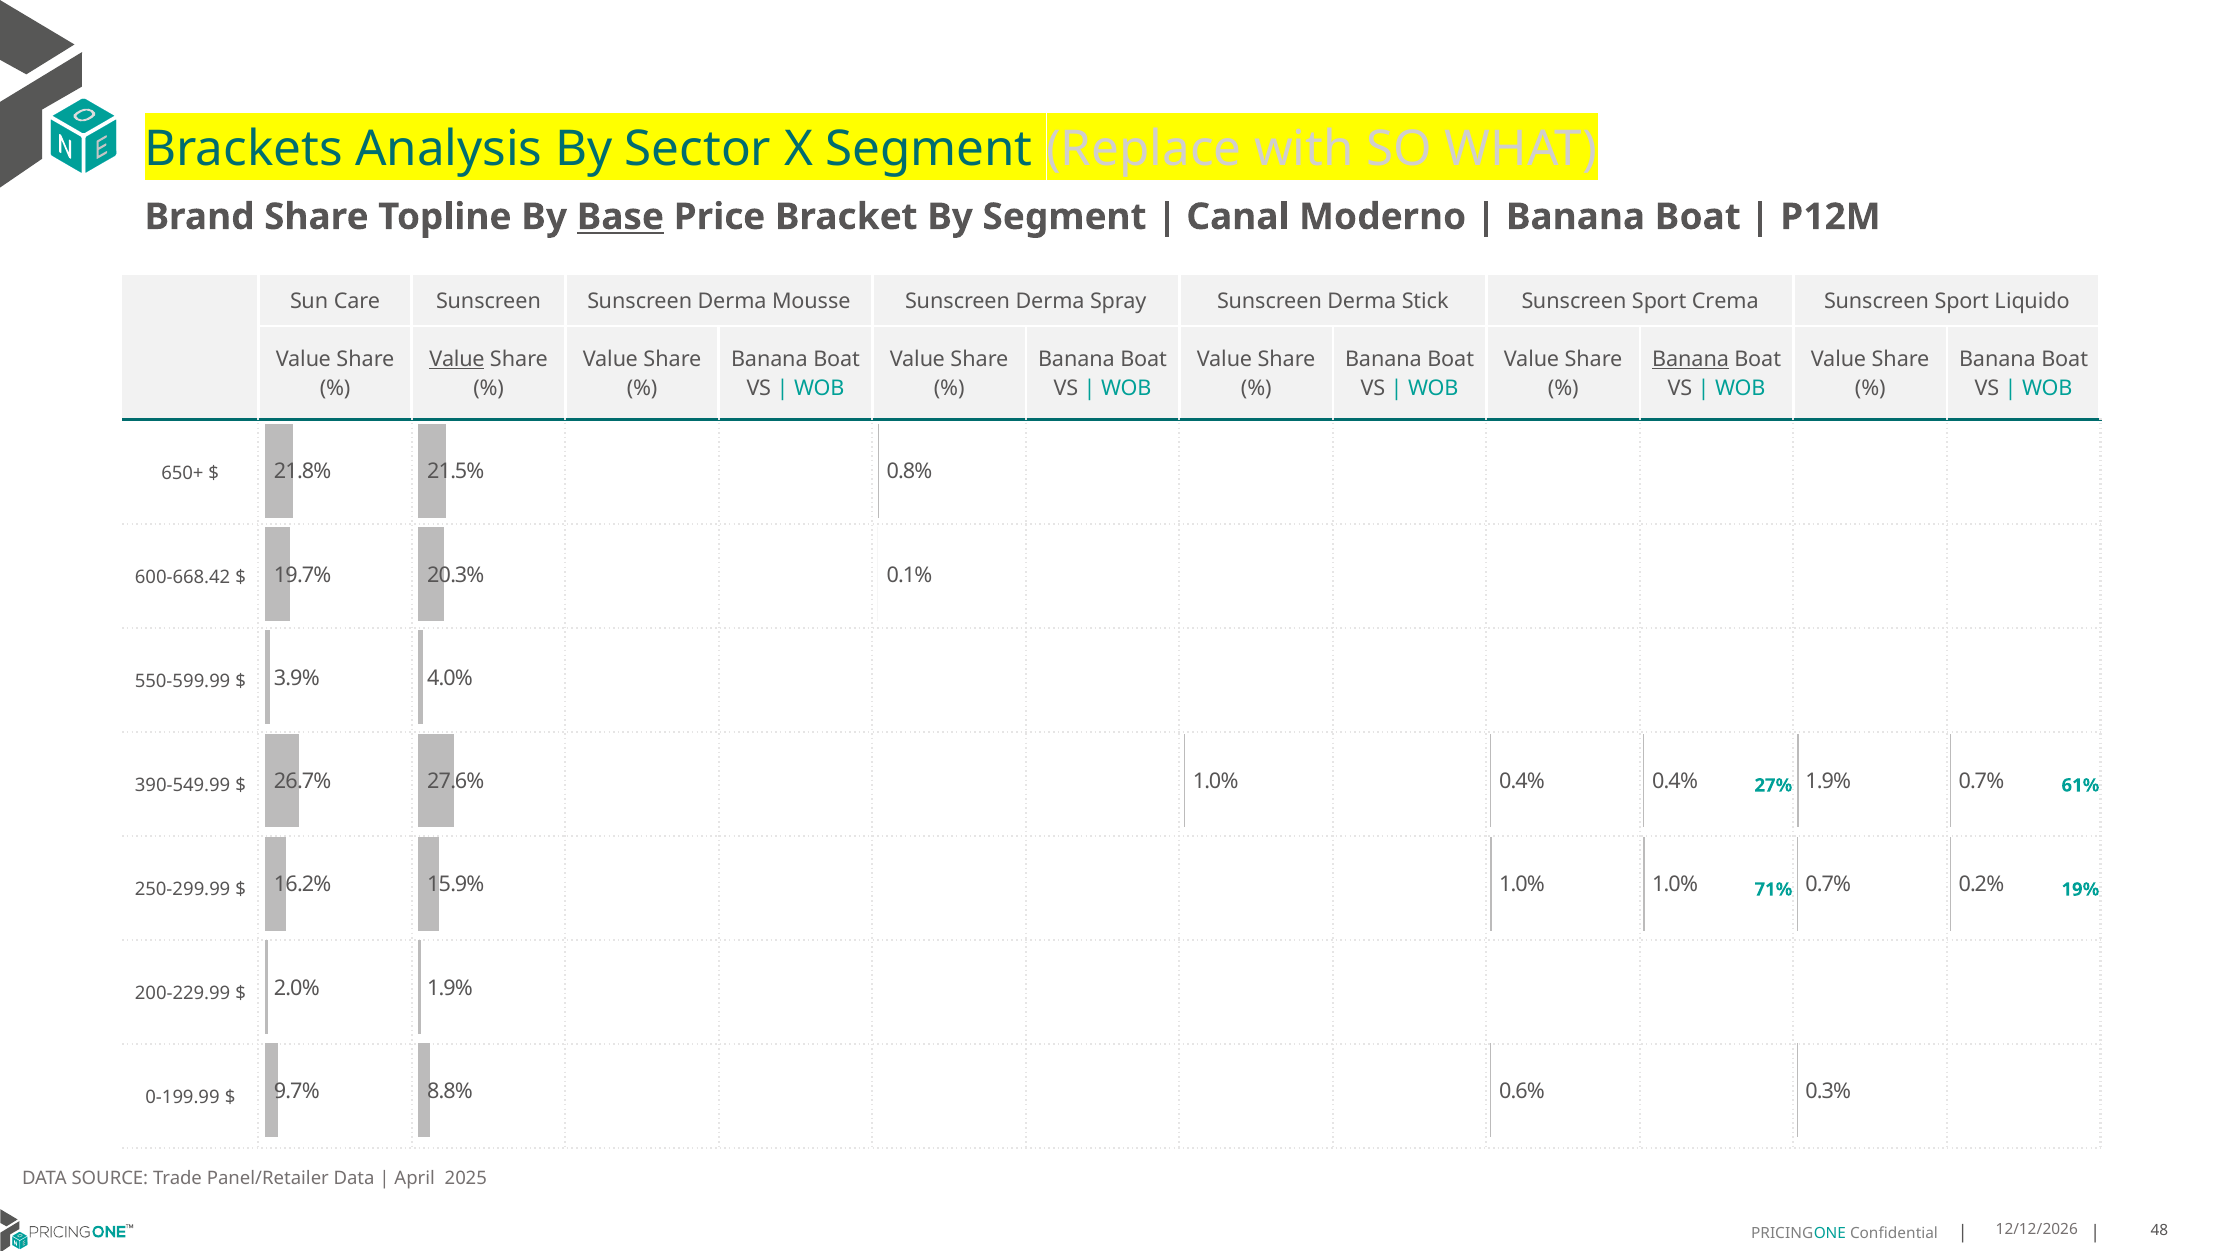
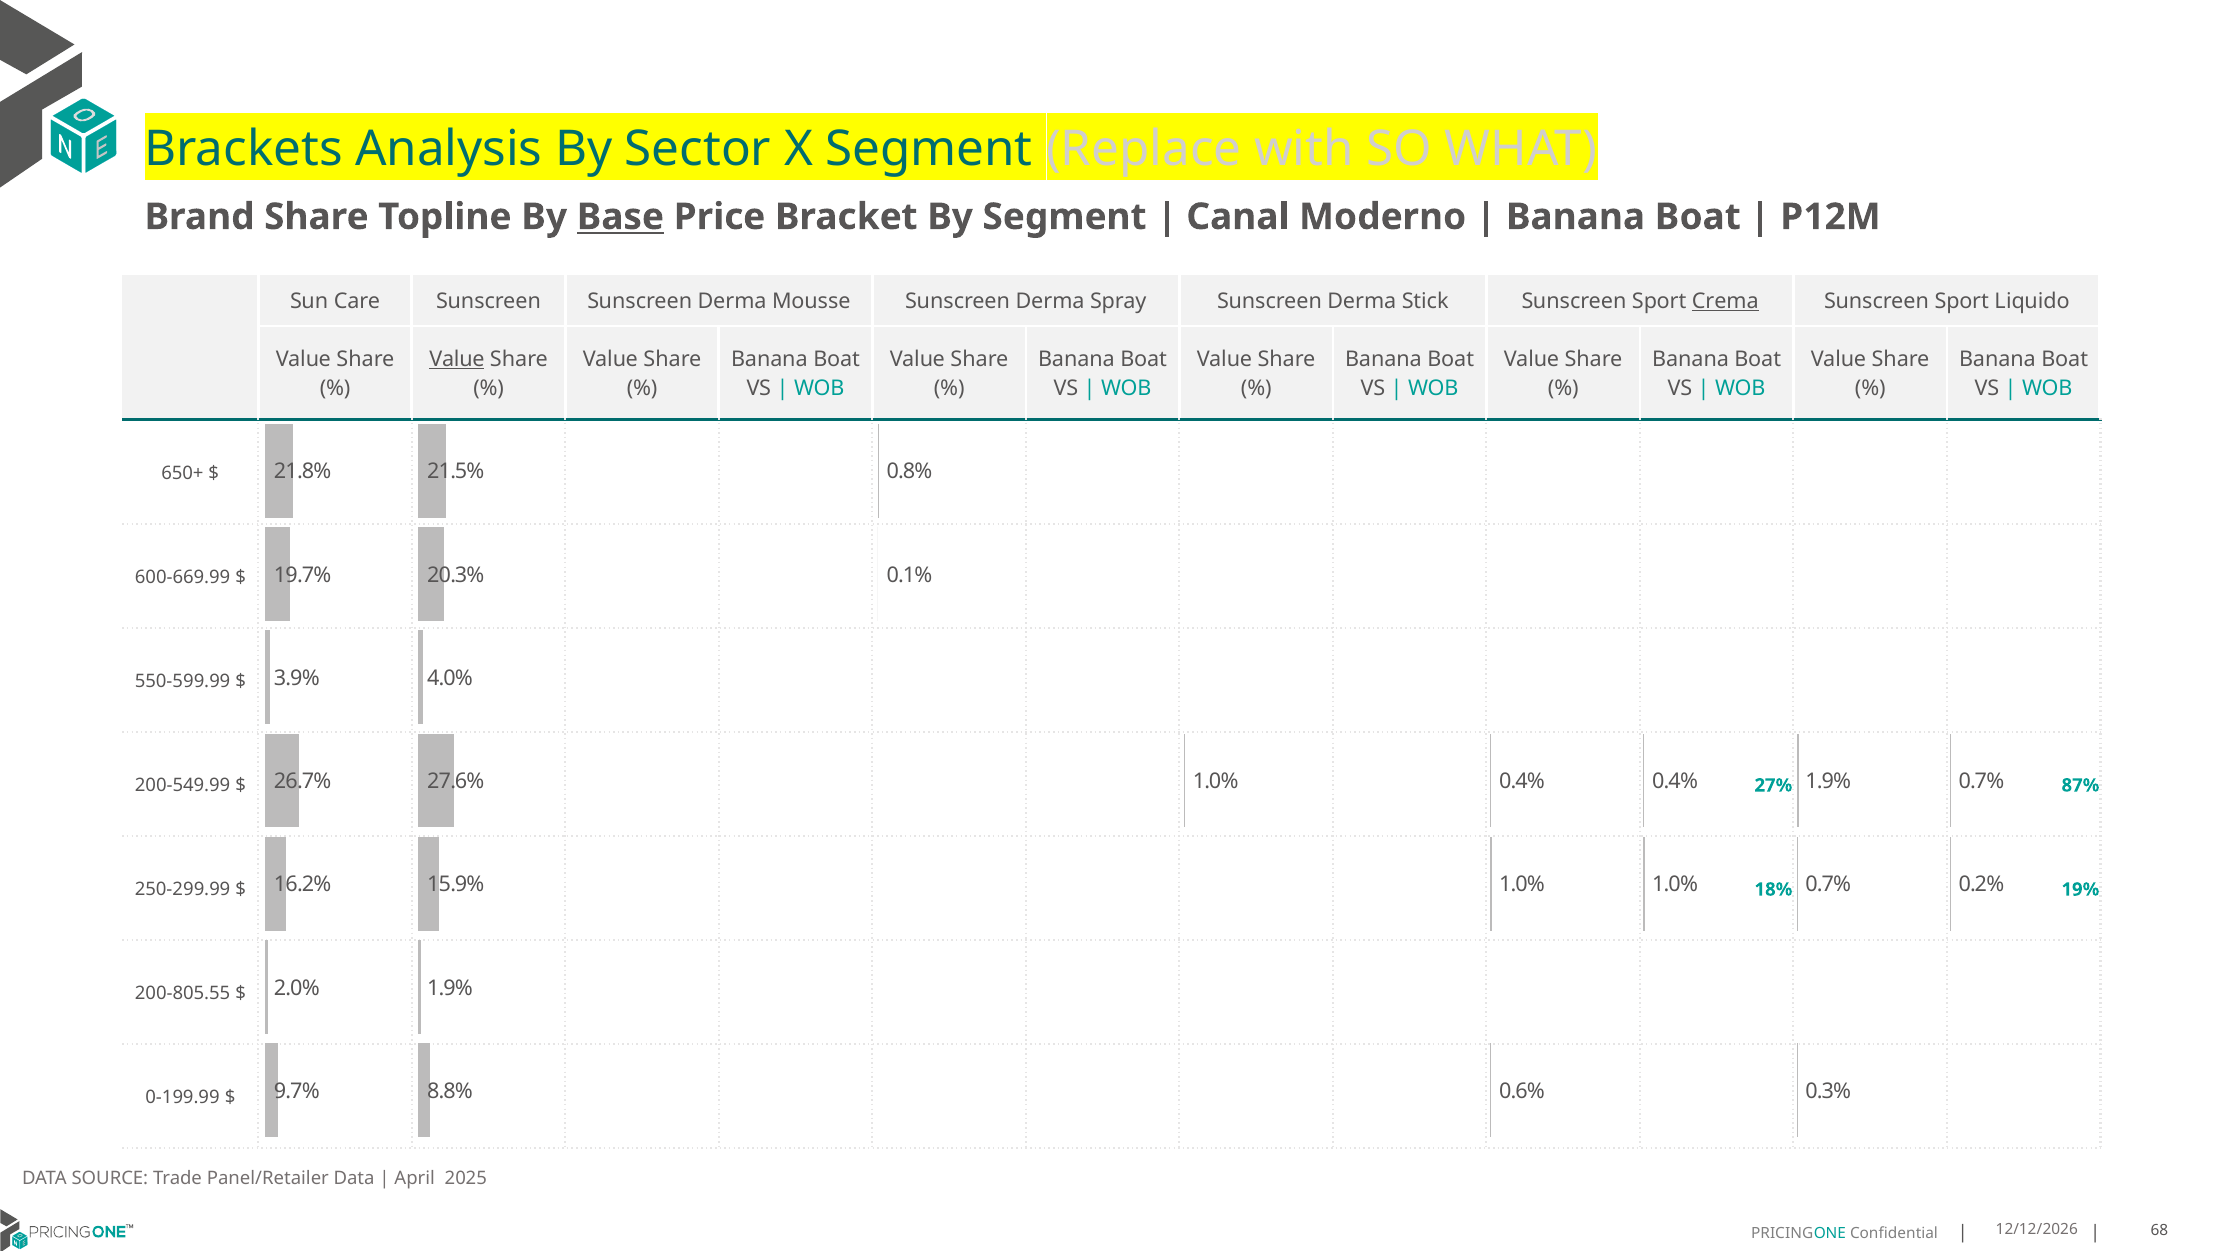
Crema underline: none -> present (1725, 301)
Banana underline: present -> none (1691, 359)
600-668.42: 600-668.42 -> 600-669.99 (183, 577)
390-549.99: 390-549.99 -> 200-549.99 (183, 785)
61%: 61% -> 87% (2080, 785)
71%: 71% -> 18% (1773, 889)
200-229.99: 200-229.99 -> 200-805.55 (183, 993)
48: 48 -> 68 (2159, 1229)
